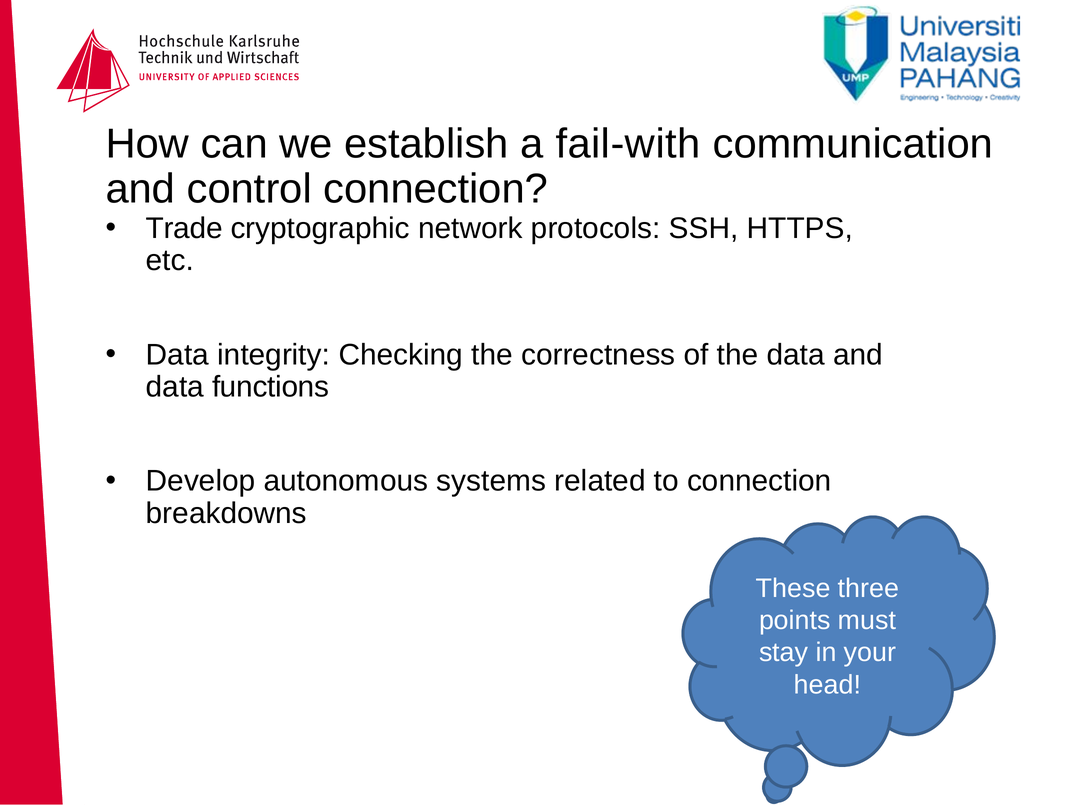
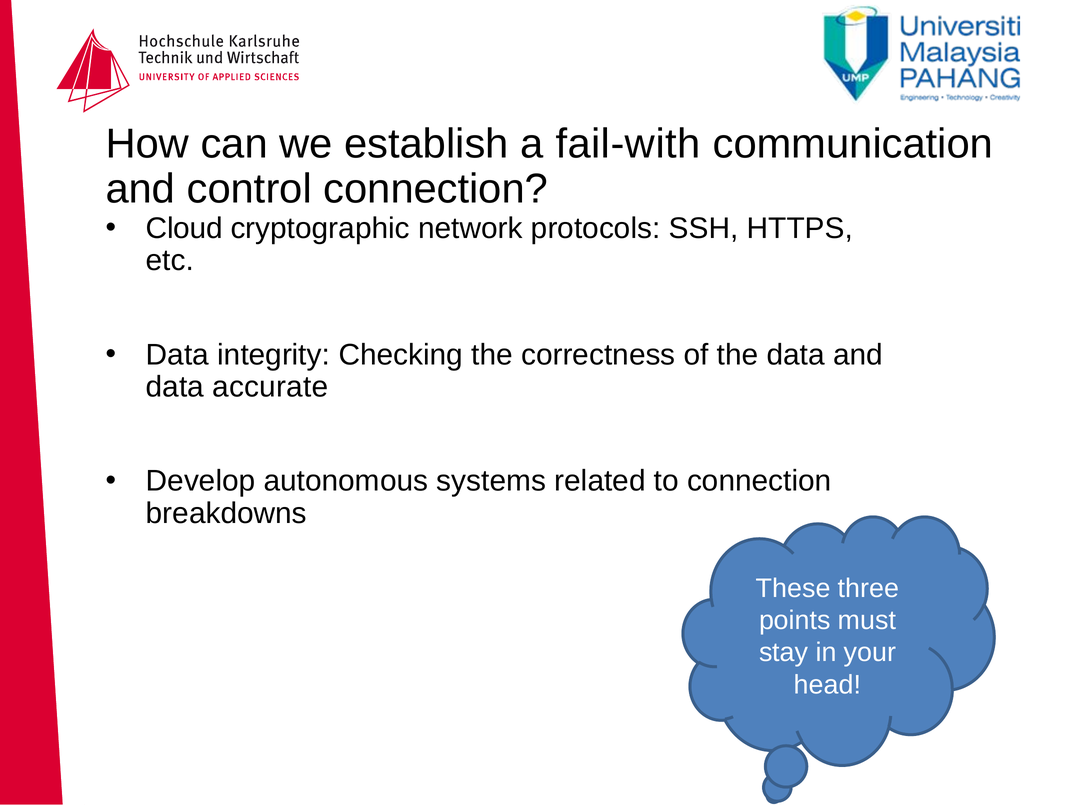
Trade: Trade -> Cloud (184, 228)
functions: functions -> accurate (270, 387)
